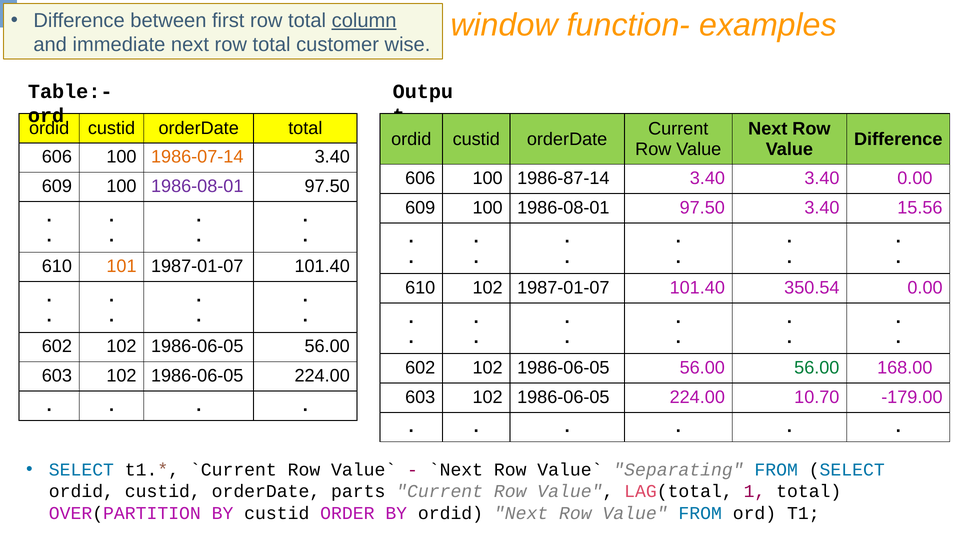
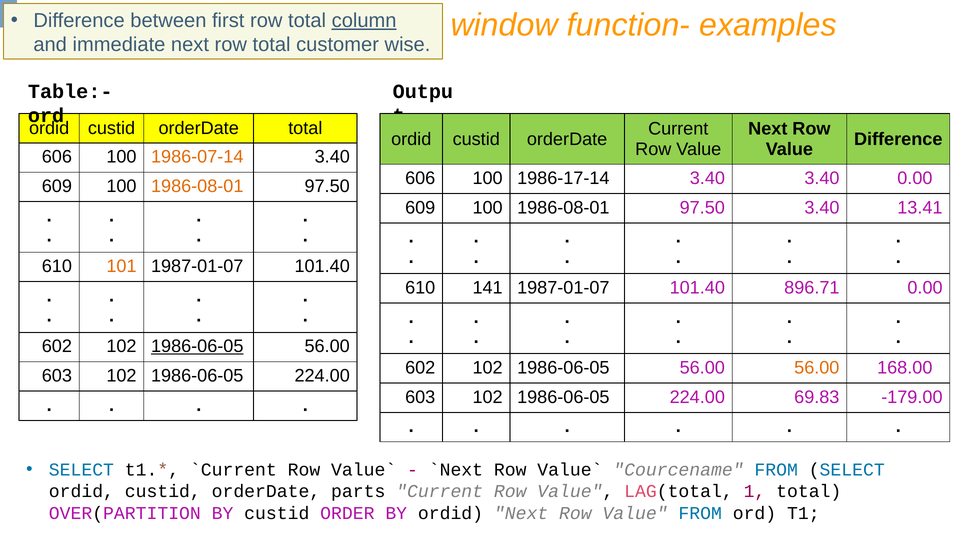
1986-87-14: 1986-87-14 -> 1986-17-14 (563, 178)
1986-08-01 colour: purple -> orange (197, 186)
15.56: 15.56 -> 13.41 (920, 208)
610 102: 102 -> 141 (488, 288)
350.54: 350.54 -> 896.71 (812, 288)
1986-06-05 underline: none -> present (197, 346)
56.00 colour: green -> orange (817, 368)
10.70: 10.70 -> 69.83 (817, 397)
Separating: Separating -> Courcename (678, 470)
